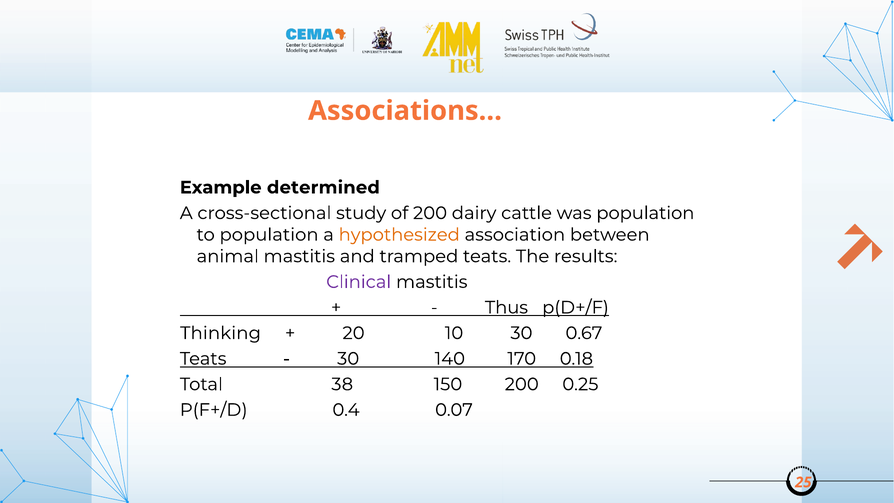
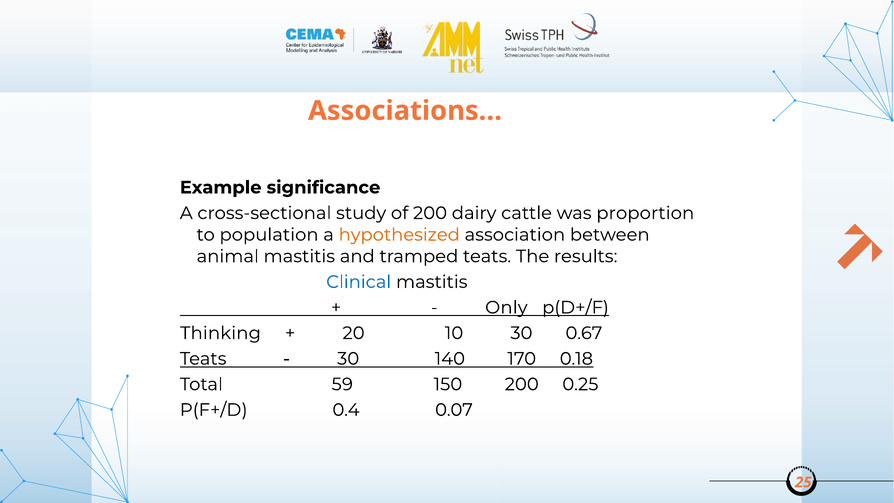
determined: determined -> significance (324, 187)
was population: population -> proportion (645, 213)
Clinical colour: purple -> blue (359, 282)
Thus: Thus -> Only (506, 307)
38: 38 -> 59 (342, 384)
